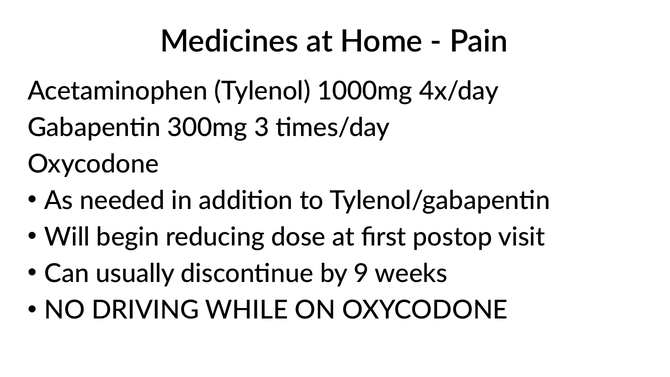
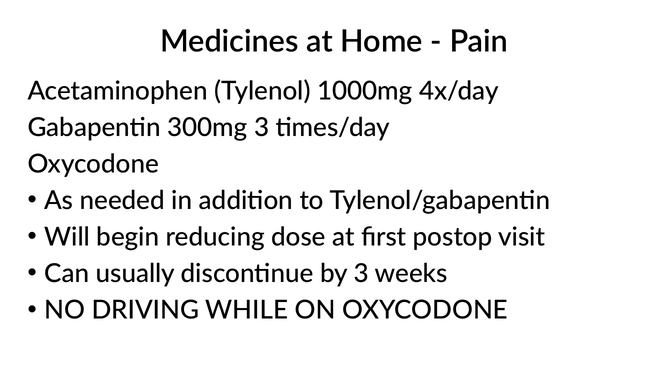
by 9: 9 -> 3 (361, 274)
